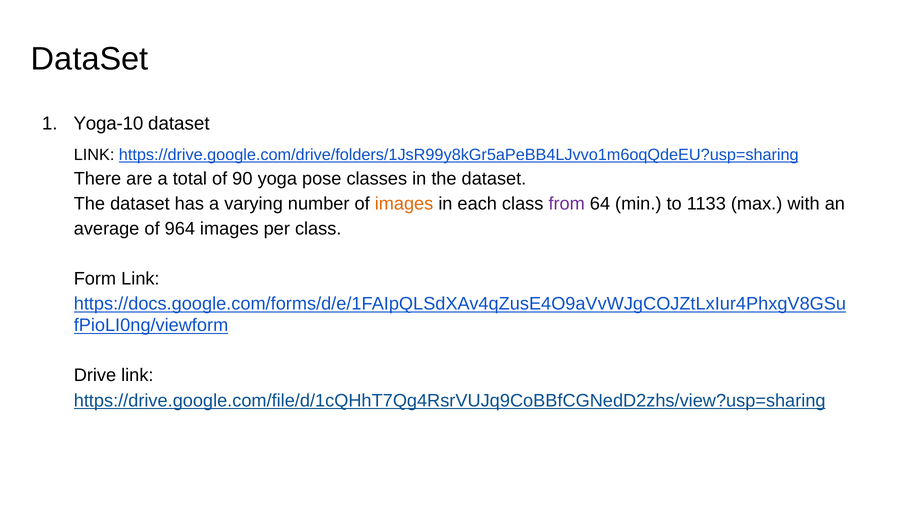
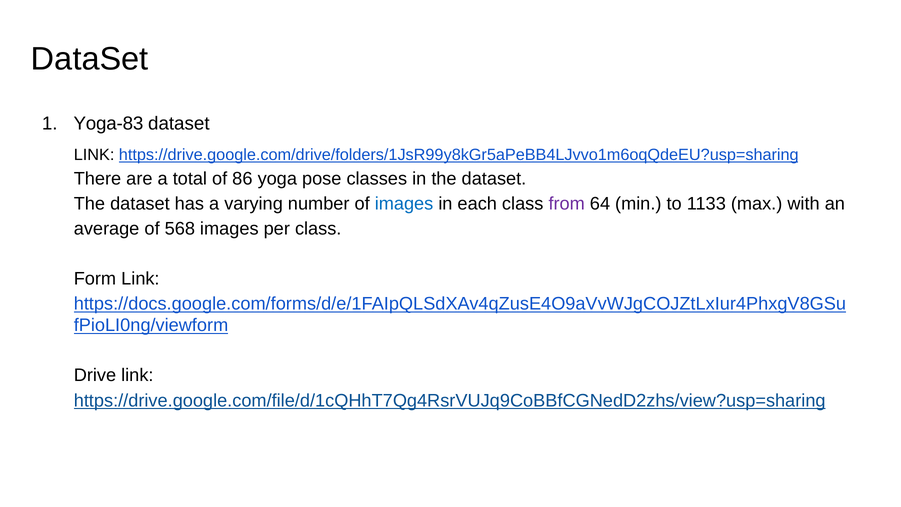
Yoga-10: Yoga-10 -> Yoga-83 (108, 123)
90: 90 -> 86 (242, 179)
images colour: orange -> blue (404, 204)
964: 964 -> 568 (180, 229)
